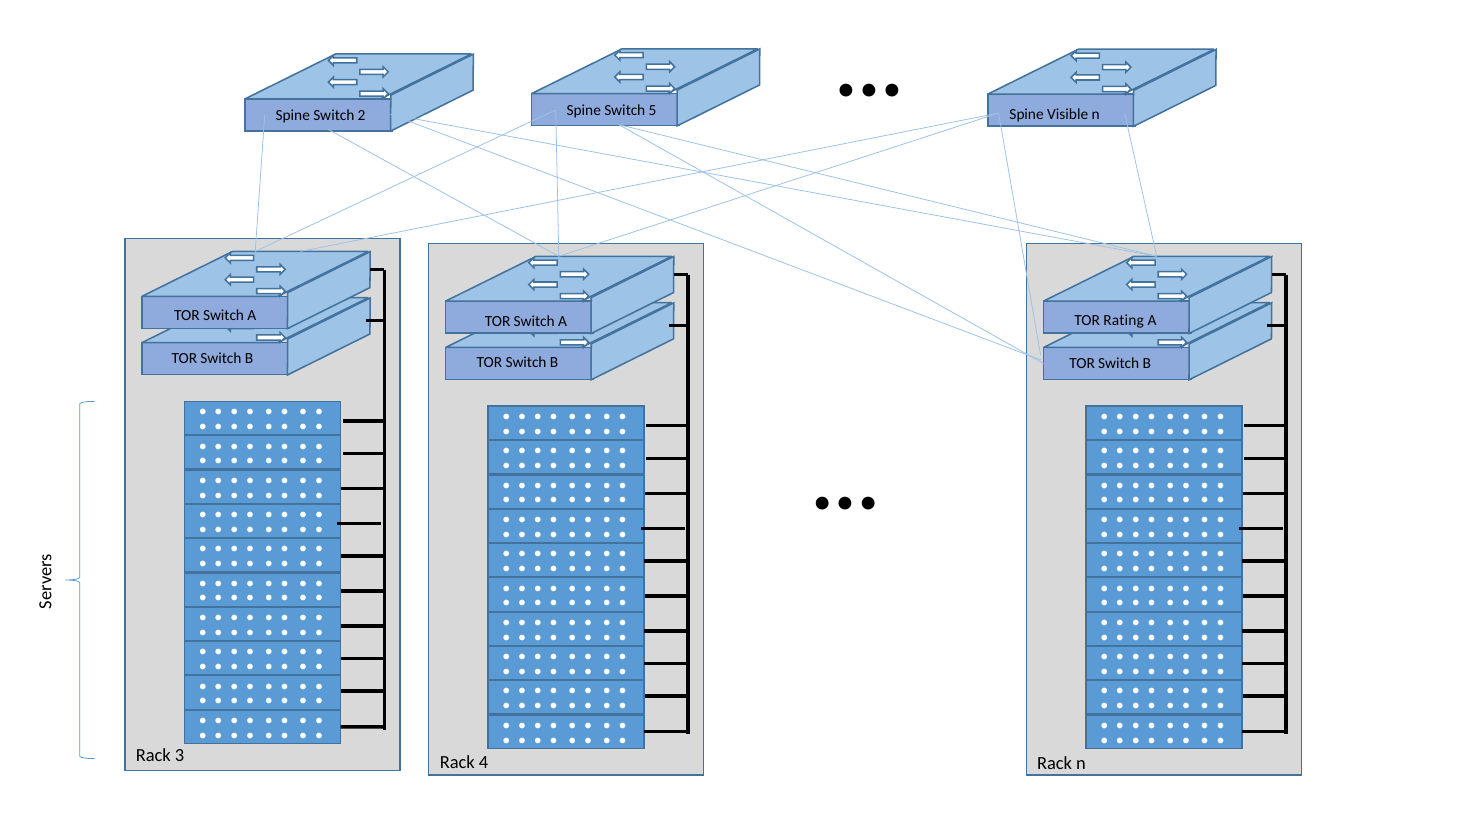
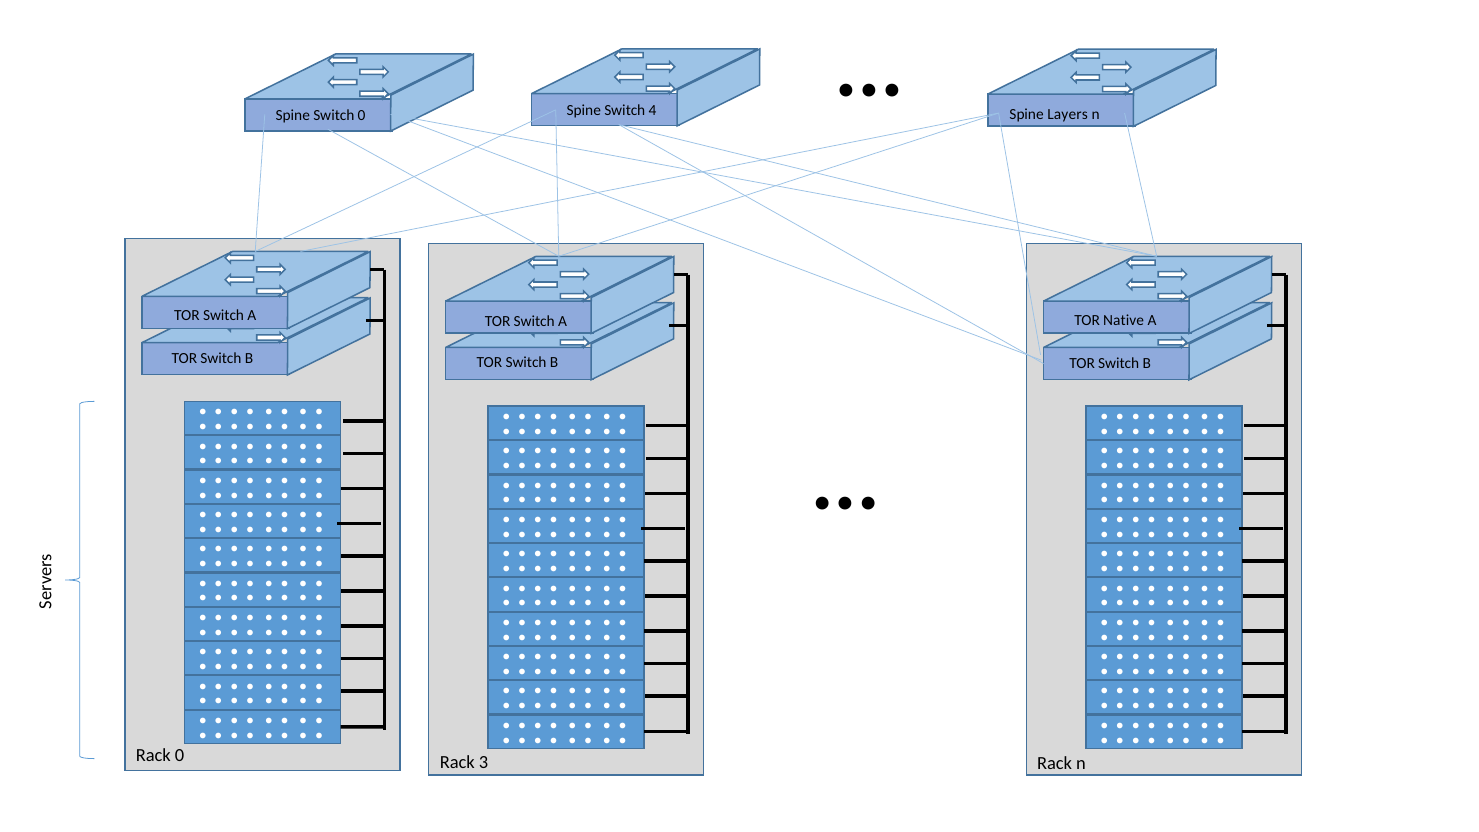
Switch 2: 2 -> 0 (362, 115)
5: 5 -> 4 (653, 111)
Visible: Visible -> Layers (1068, 114)
Rating: Rating -> Native (1124, 320)
Rack 3: 3 -> 0 (180, 755)
4: 4 -> 3 (484, 762)
